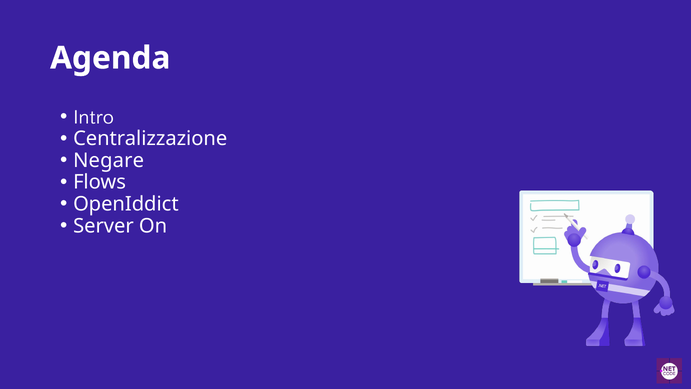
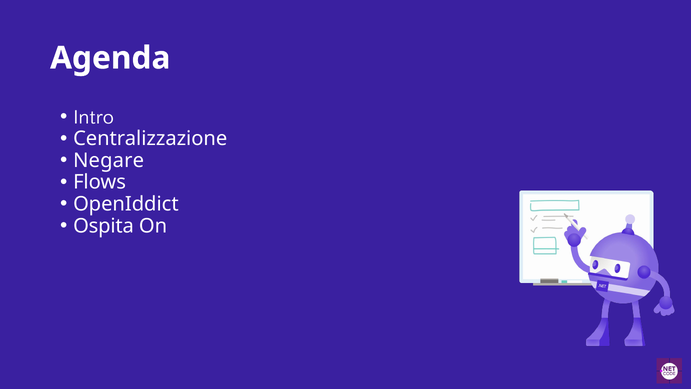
Server: Server -> Ospita (104, 226)
